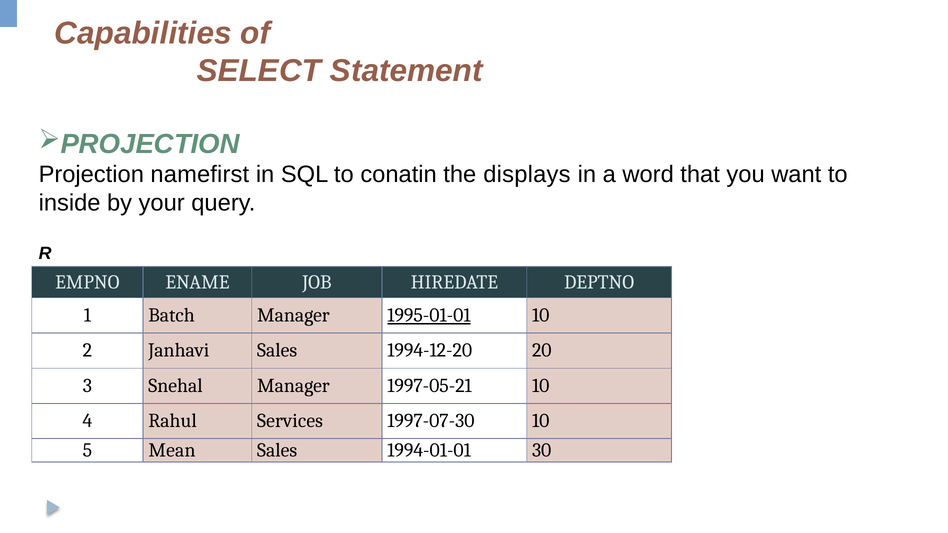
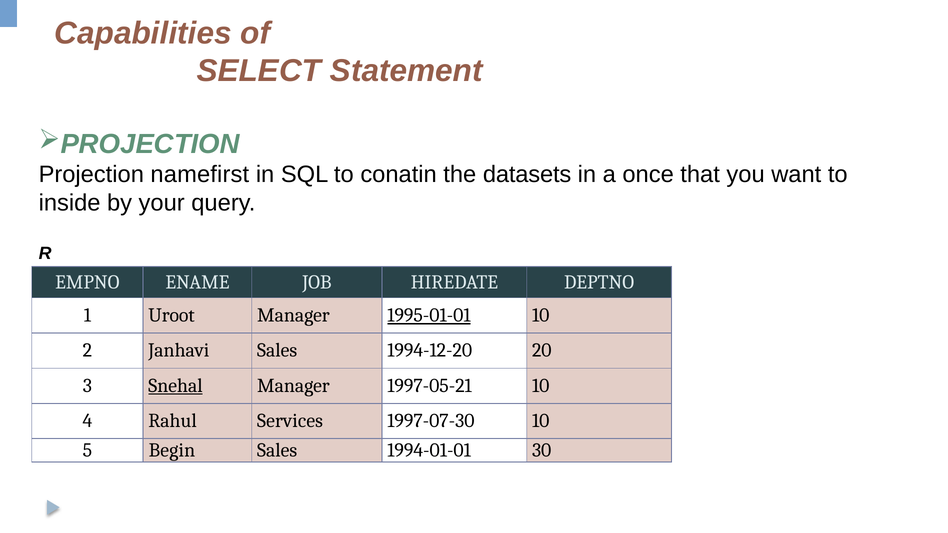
displays: displays -> datasets (527, 175)
word: word -> once (648, 175)
Batch: Batch -> Uroot (172, 315)
Snehal underline: none -> present (176, 386)
Mean: Mean -> Begin (172, 450)
